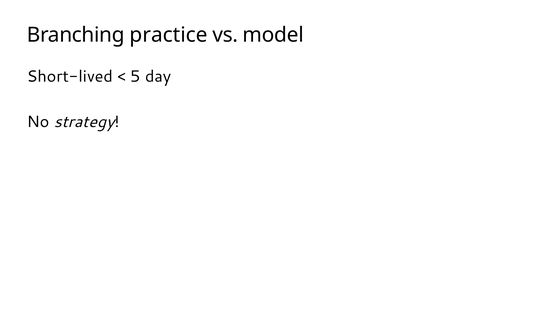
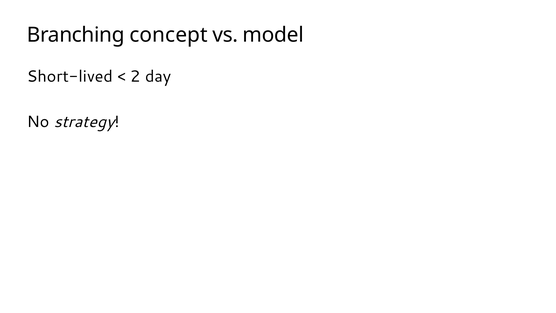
practice: practice -> concept (169, 35)
5: 5 -> 2 (135, 76)
